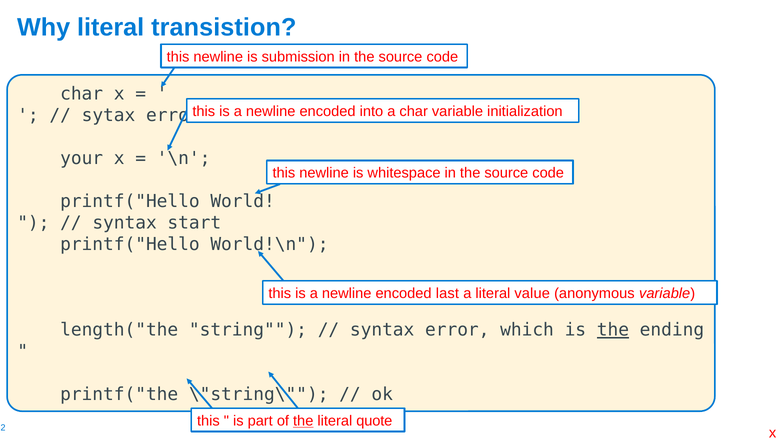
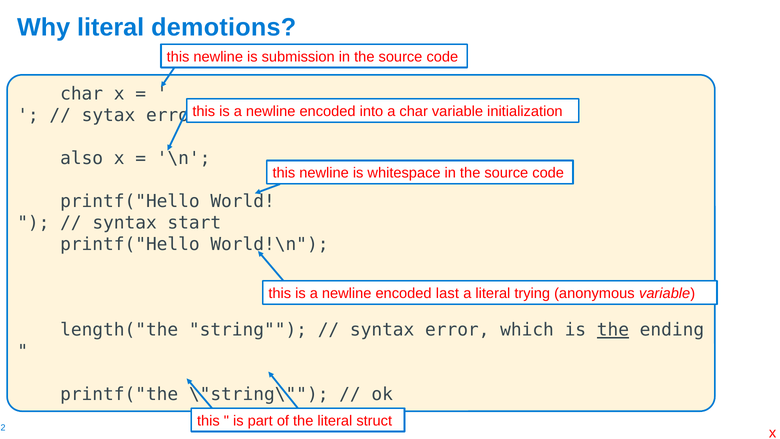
transistion: transistion -> demotions (224, 27)
your: your -> also (82, 158)
value: value -> trying (532, 293)
the underline: present -> none (303, 421)
quote: quote -> struct (374, 421)
